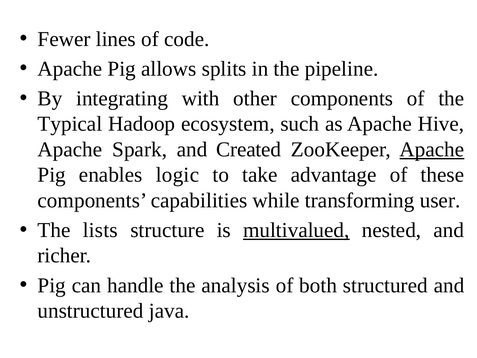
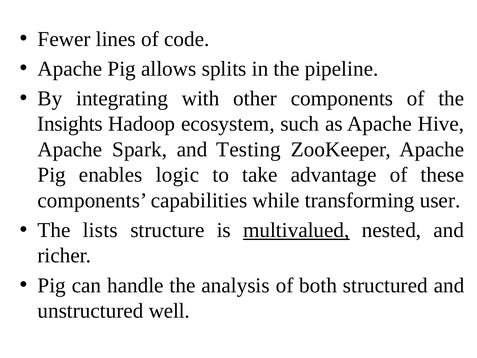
Typical: Typical -> Insights (70, 124)
Created: Created -> Testing (249, 149)
Apache underline: present -> none (432, 149)
java: java -> well (169, 311)
